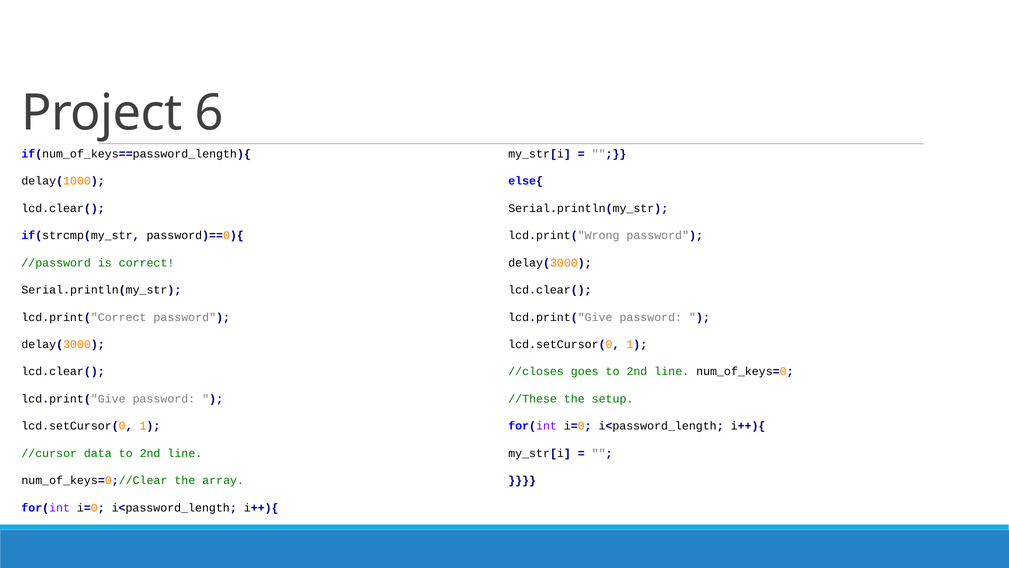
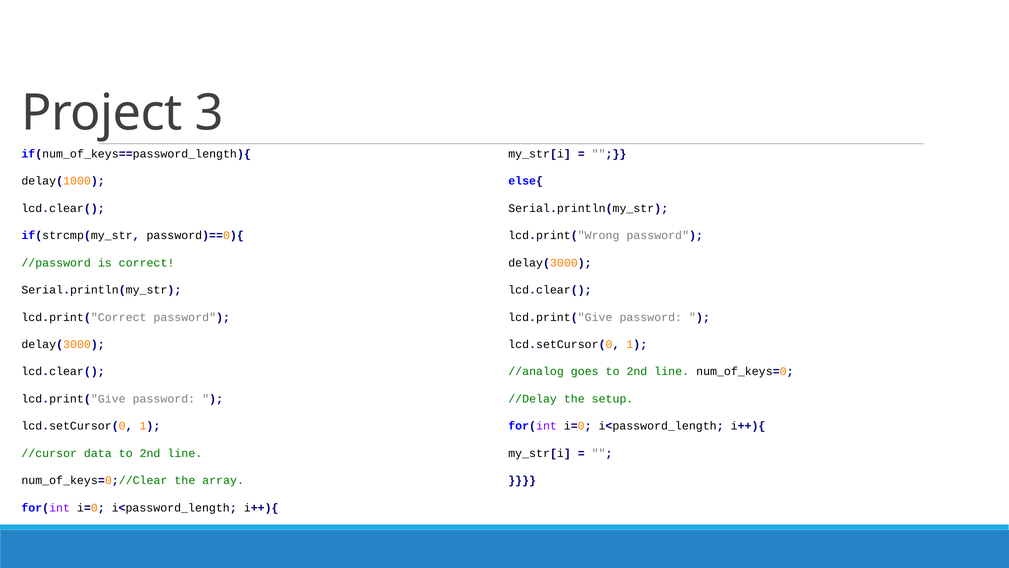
6: 6 -> 3 (209, 113)
//closes: //closes -> //analog (536, 371)
//These: //These -> //Delay (533, 399)
